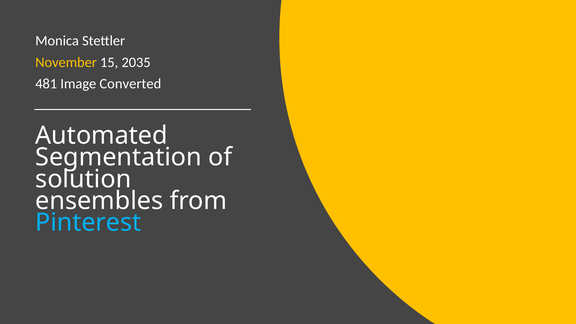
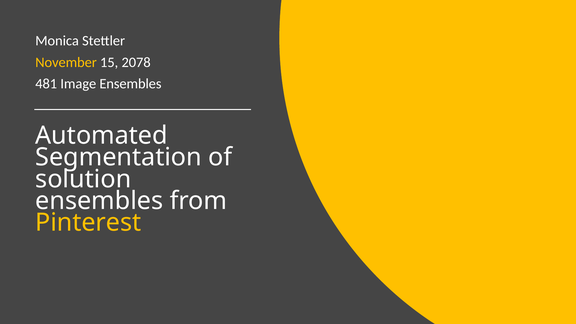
2035: 2035 -> 2078 (136, 62)
Image Converted: Converted -> Ensembles (130, 84)
Pinterest colour: light blue -> yellow (88, 223)
